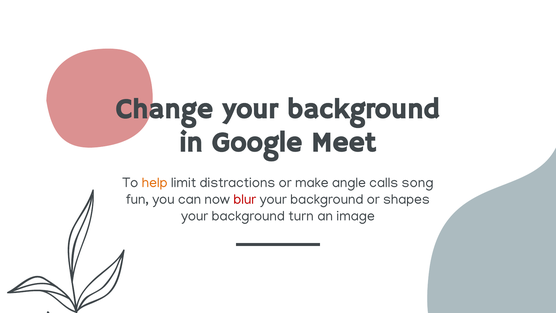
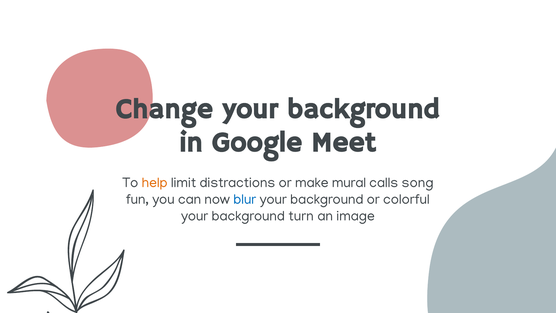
angle: angle -> mural (349, 182)
blur colour: red -> blue (245, 199)
shapes: shapes -> colorful (406, 199)
